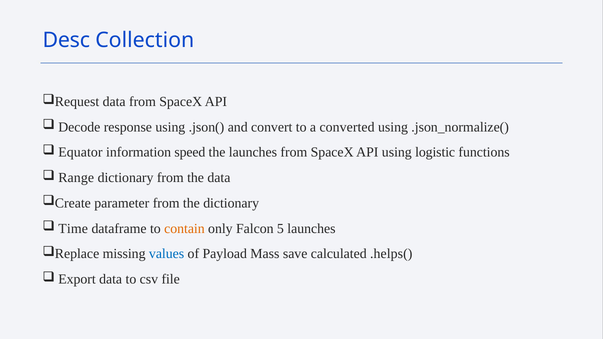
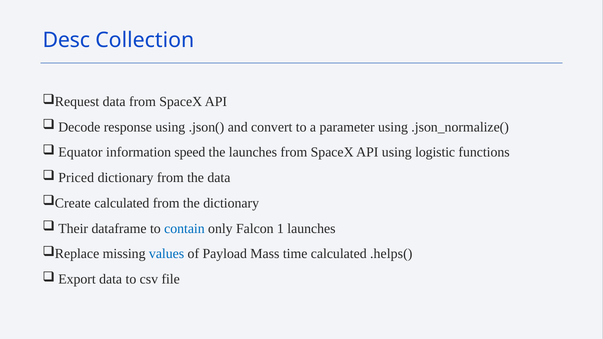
converted: converted -> parameter (347, 127)
Range: Range -> Priced (76, 178)
parameter: parameter -> calculated (122, 203)
Time: Time -> Their (73, 229)
contain colour: orange -> blue (184, 229)
5: 5 -> 1 (280, 229)
save: save -> time (295, 254)
